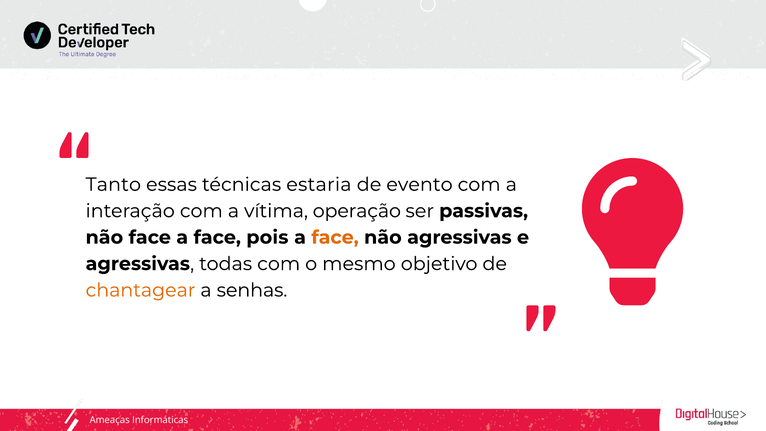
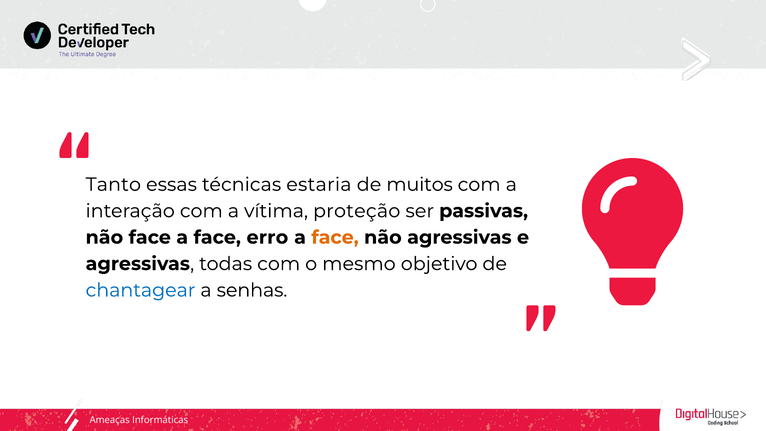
evento: evento -> muitos (420, 184)
operação: operação -> proteção (357, 211)
pois: pois -> erro (267, 237)
chantagear colour: orange -> blue (141, 290)
